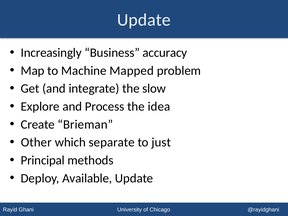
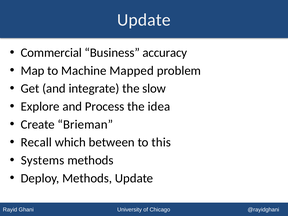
Increasingly: Increasingly -> Commercial (51, 53)
Other: Other -> Recall (36, 142)
separate: separate -> between (112, 142)
just: just -> this (161, 142)
Principal: Principal -> Systems (43, 160)
Deploy Available: Available -> Methods (87, 178)
